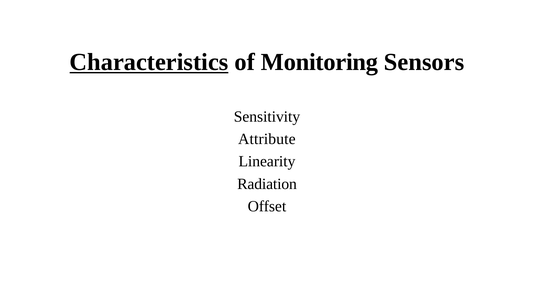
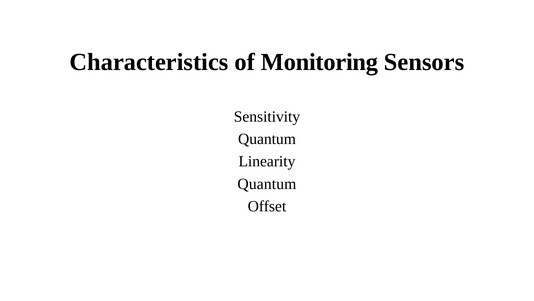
Characteristics underline: present -> none (149, 62)
Attribute: Attribute -> Quantum (267, 139)
Radiation: Radiation -> Quantum (267, 183)
